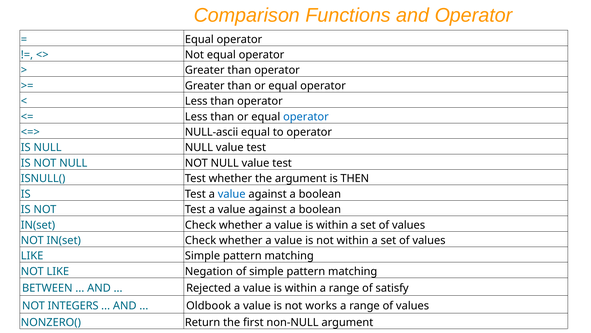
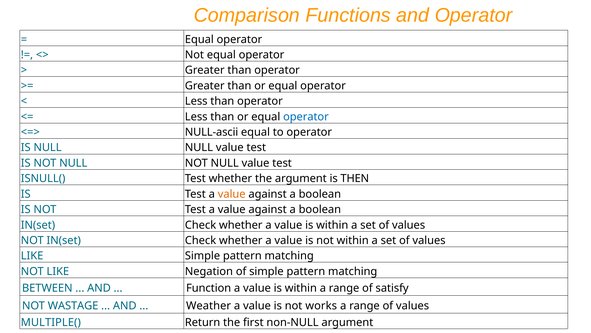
value colour: blue -> orange (232, 194)
Rejected: Rejected -> Function (209, 288)
INTEGERS: INTEGERS -> WASTAGE (73, 305)
Oldbook: Oldbook -> Weather (209, 305)
NONZERO(: NONZERO( -> MULTIPLE( (51, 322)
